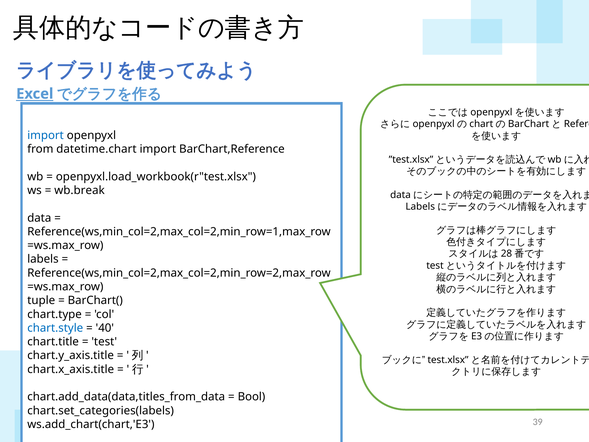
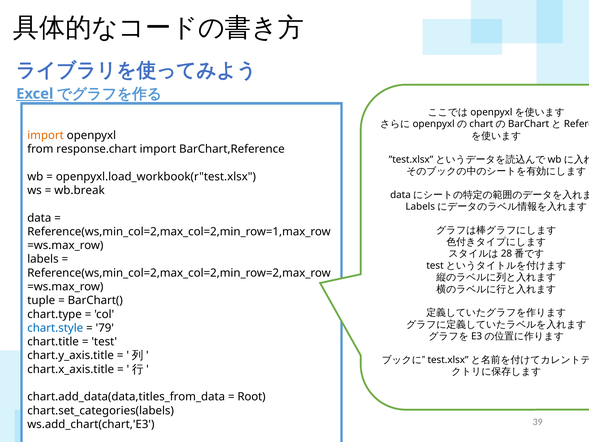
import colour: blue -> orange (46, 135)
datetime.chart: datetime.chart -> response.chart (97, 149)
40: 40 -> 79 (105, 328)
Bool: Bool -> Root (252, 397)
